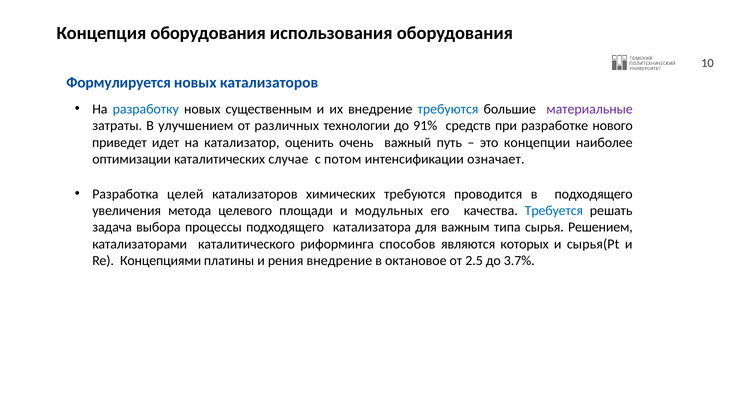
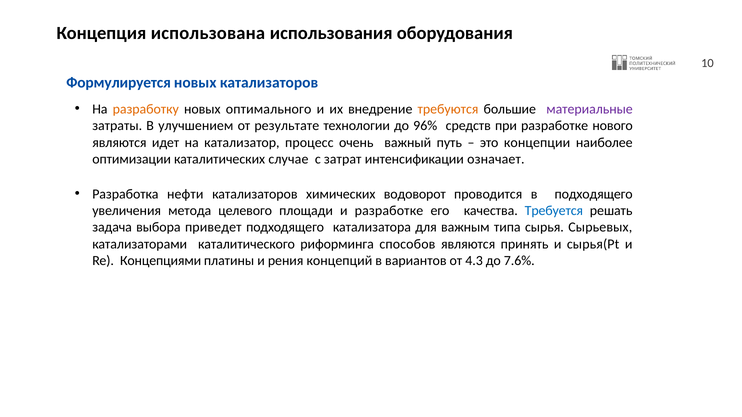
Концепция оборудования: оборудования -> использована (208, 33)
разработку colour: blue -> orange (146, 109)
существенным: существенным -> оптимального (269, 109)
требуются colour: blue -> orange (448, 109)
различных: различных -> результате (287, 126)
91%: 91% -> 96% (425, 126)
приведет: приведет -> являются (119, 143)
оценить: оценить -> процесс (309, 143)
потом: потом -> затрат (343, 159)
целей: целей -> нефти (185, 194)
химических требуются: требуются -> водоворот (415, 194)
и модульных: модульных -> разработке (389, 211)
процессы: процессы -> приведет (213, 228)
Решением: Решением -> Сырьевых (600, 228)
которых: которых -> принять (525, 244)
рения внедрение: внедрение -> концепций (339, 261)
октановое: октановое -> вариантов (416, 261)
2.5: 2.5 -> 4.3 (474, 261)
3.7%: 3.7% -> 7.6% (519, 261)
